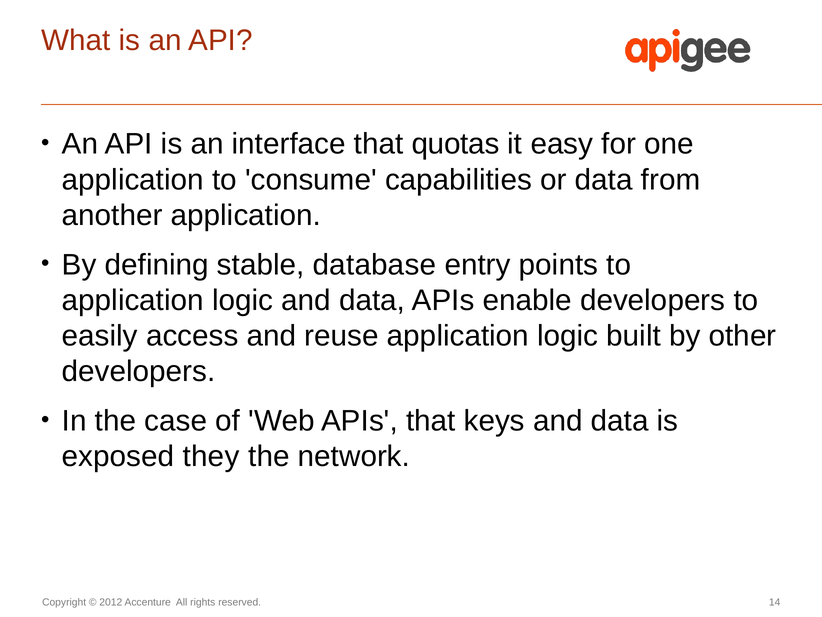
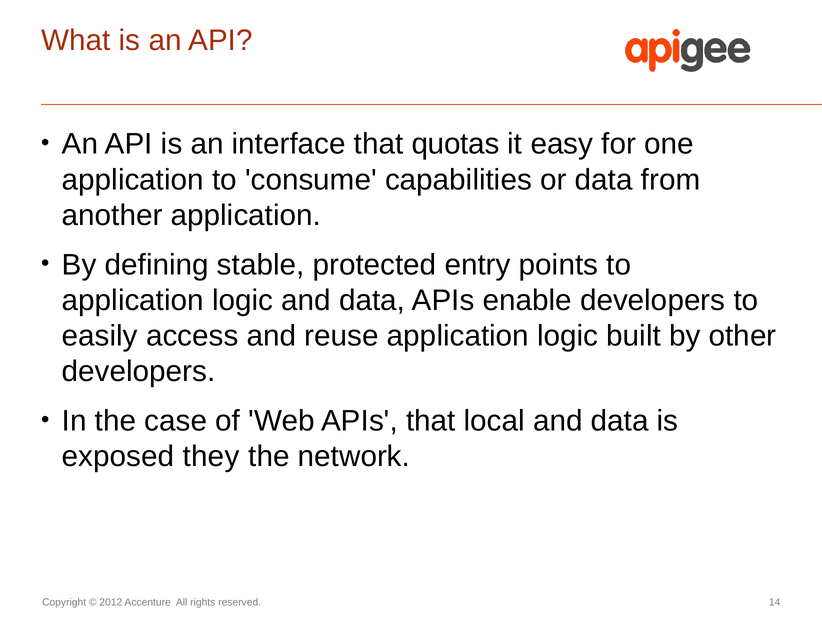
database: database -> protected (375, 265)
keys: keys -> local (494, 421)
